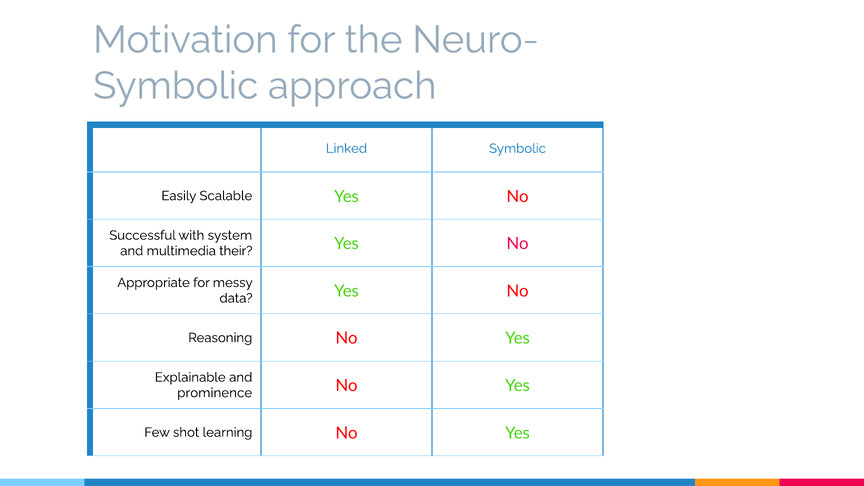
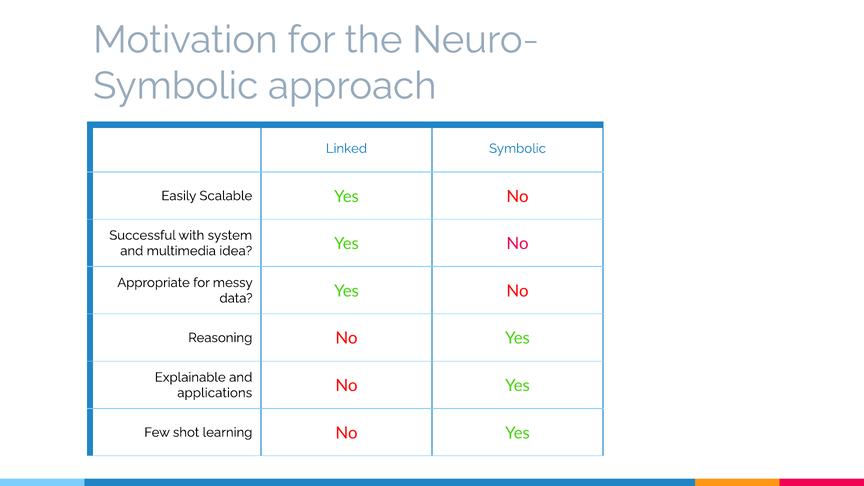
their: their -> idea (236, 251)
prominence: prominence -> applications (215, 393)
